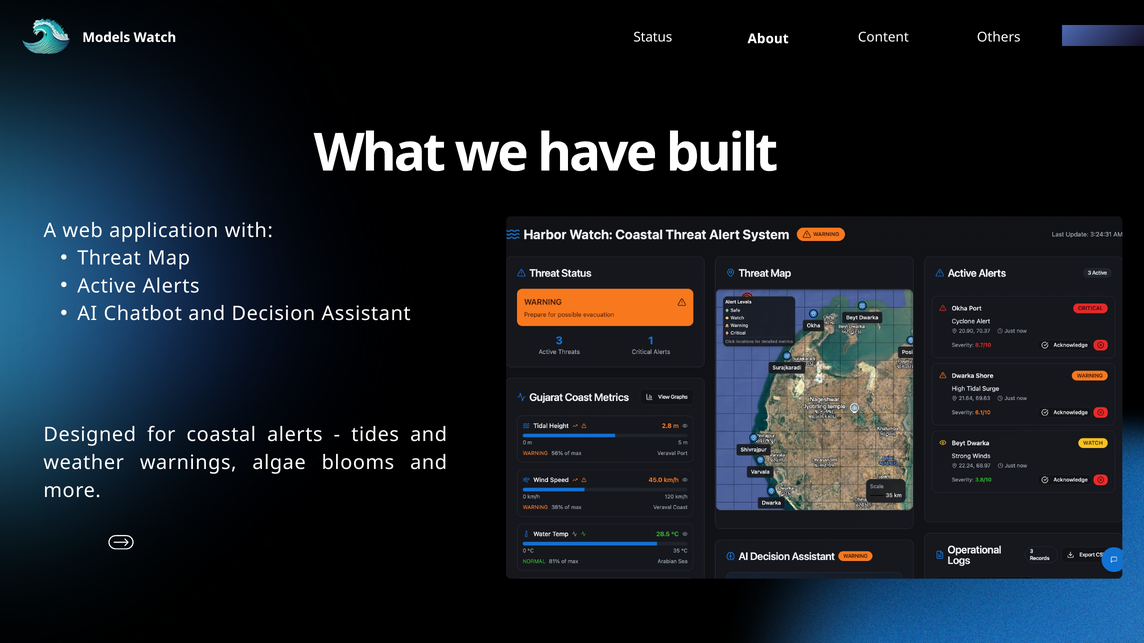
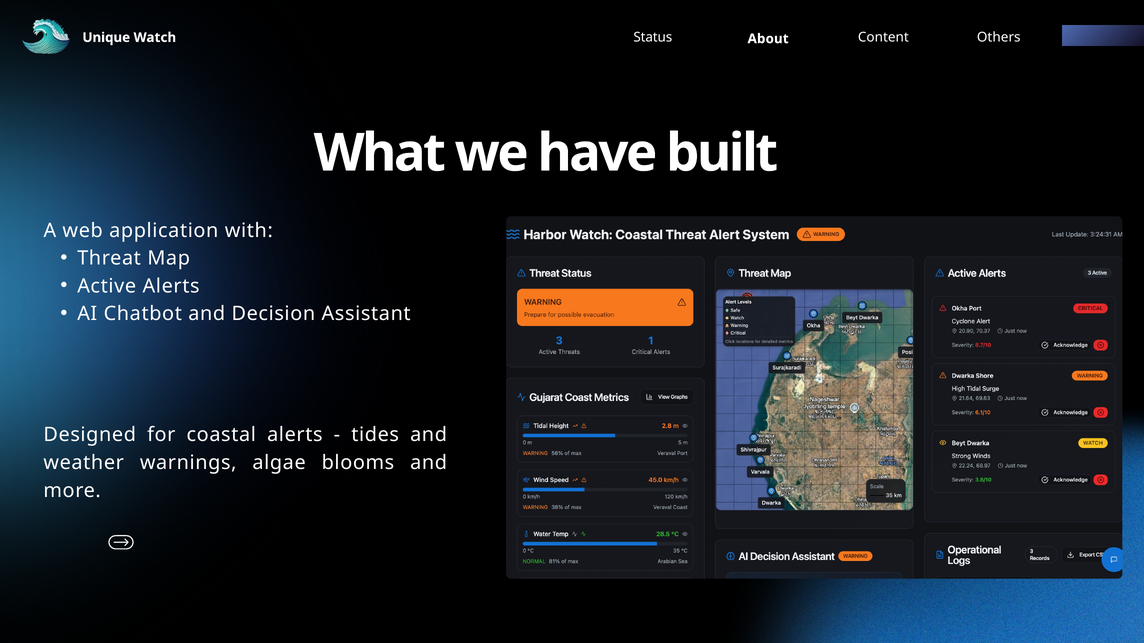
Models: Models -> Unique (106, 38)
